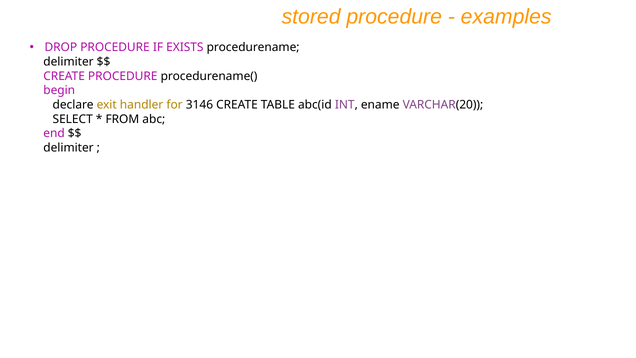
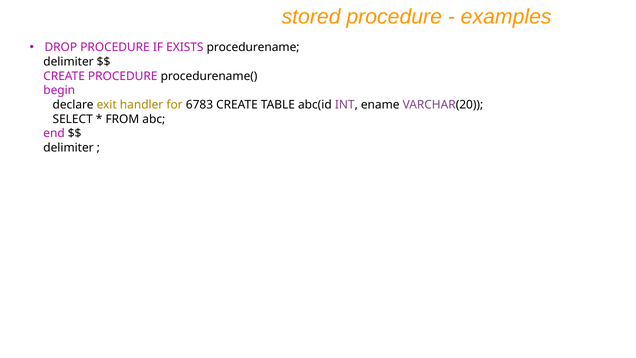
3146: 3146 -> 6783 (199, 105)
